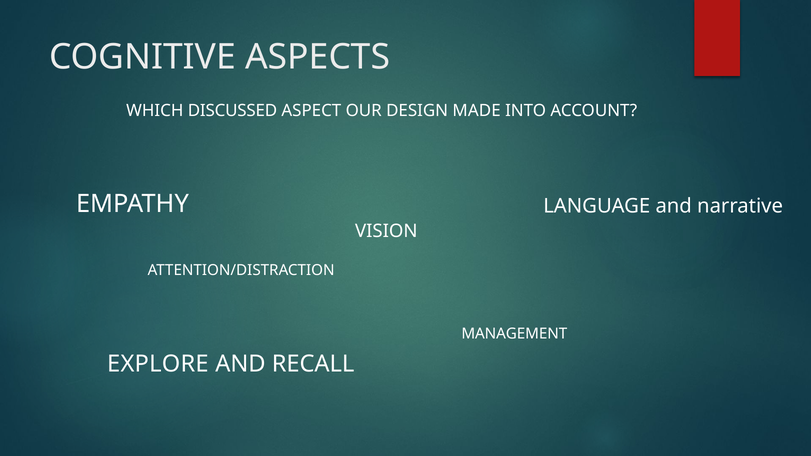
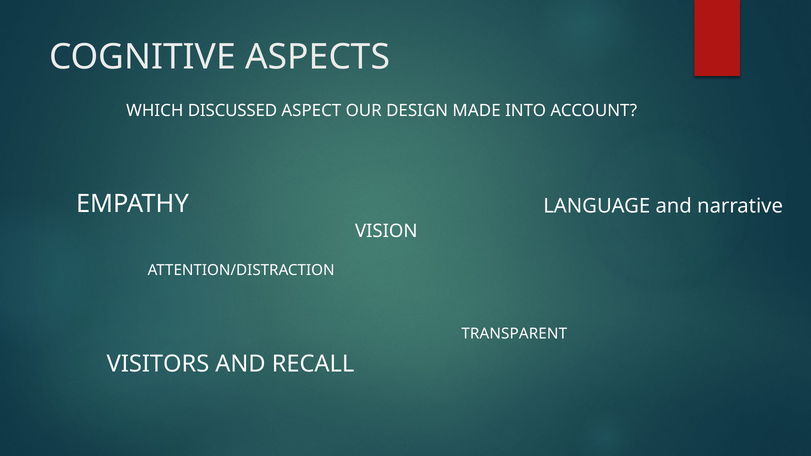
MANAGEMENT: MANAGEMENT -> TRANSPARENT (514, 334)
EXPLORE: EXPLORE -> VISITORS (158, 364)
